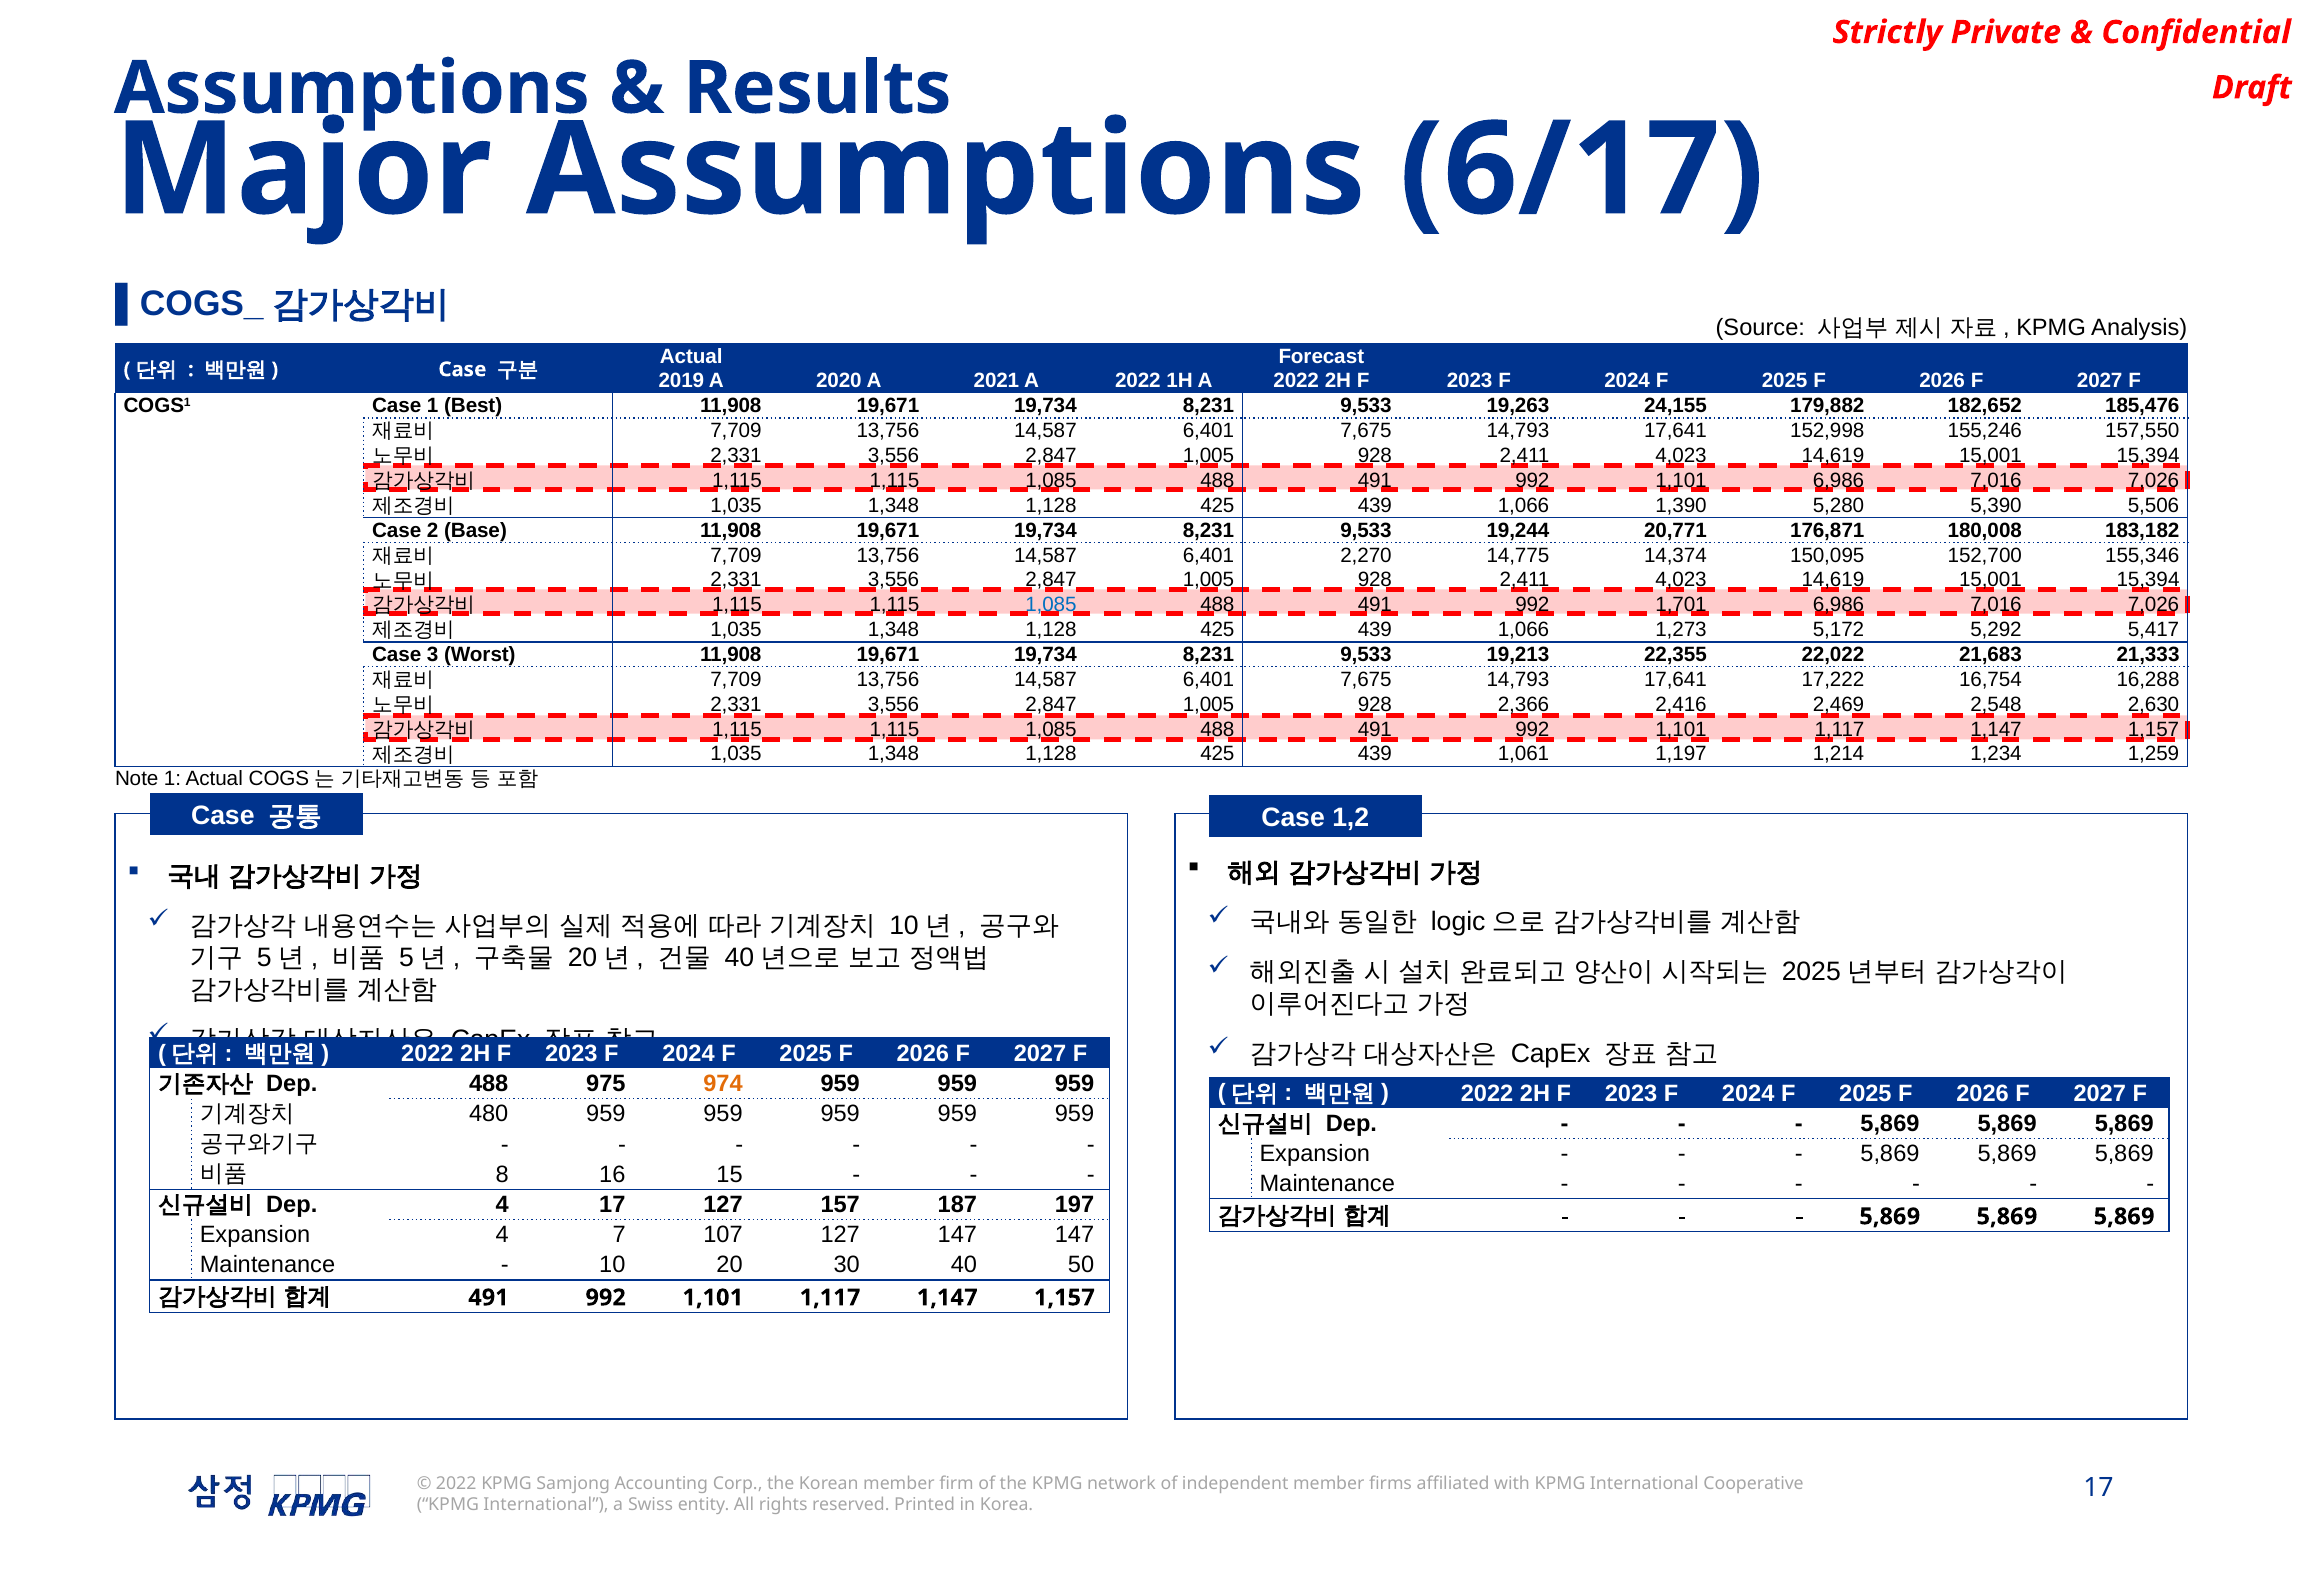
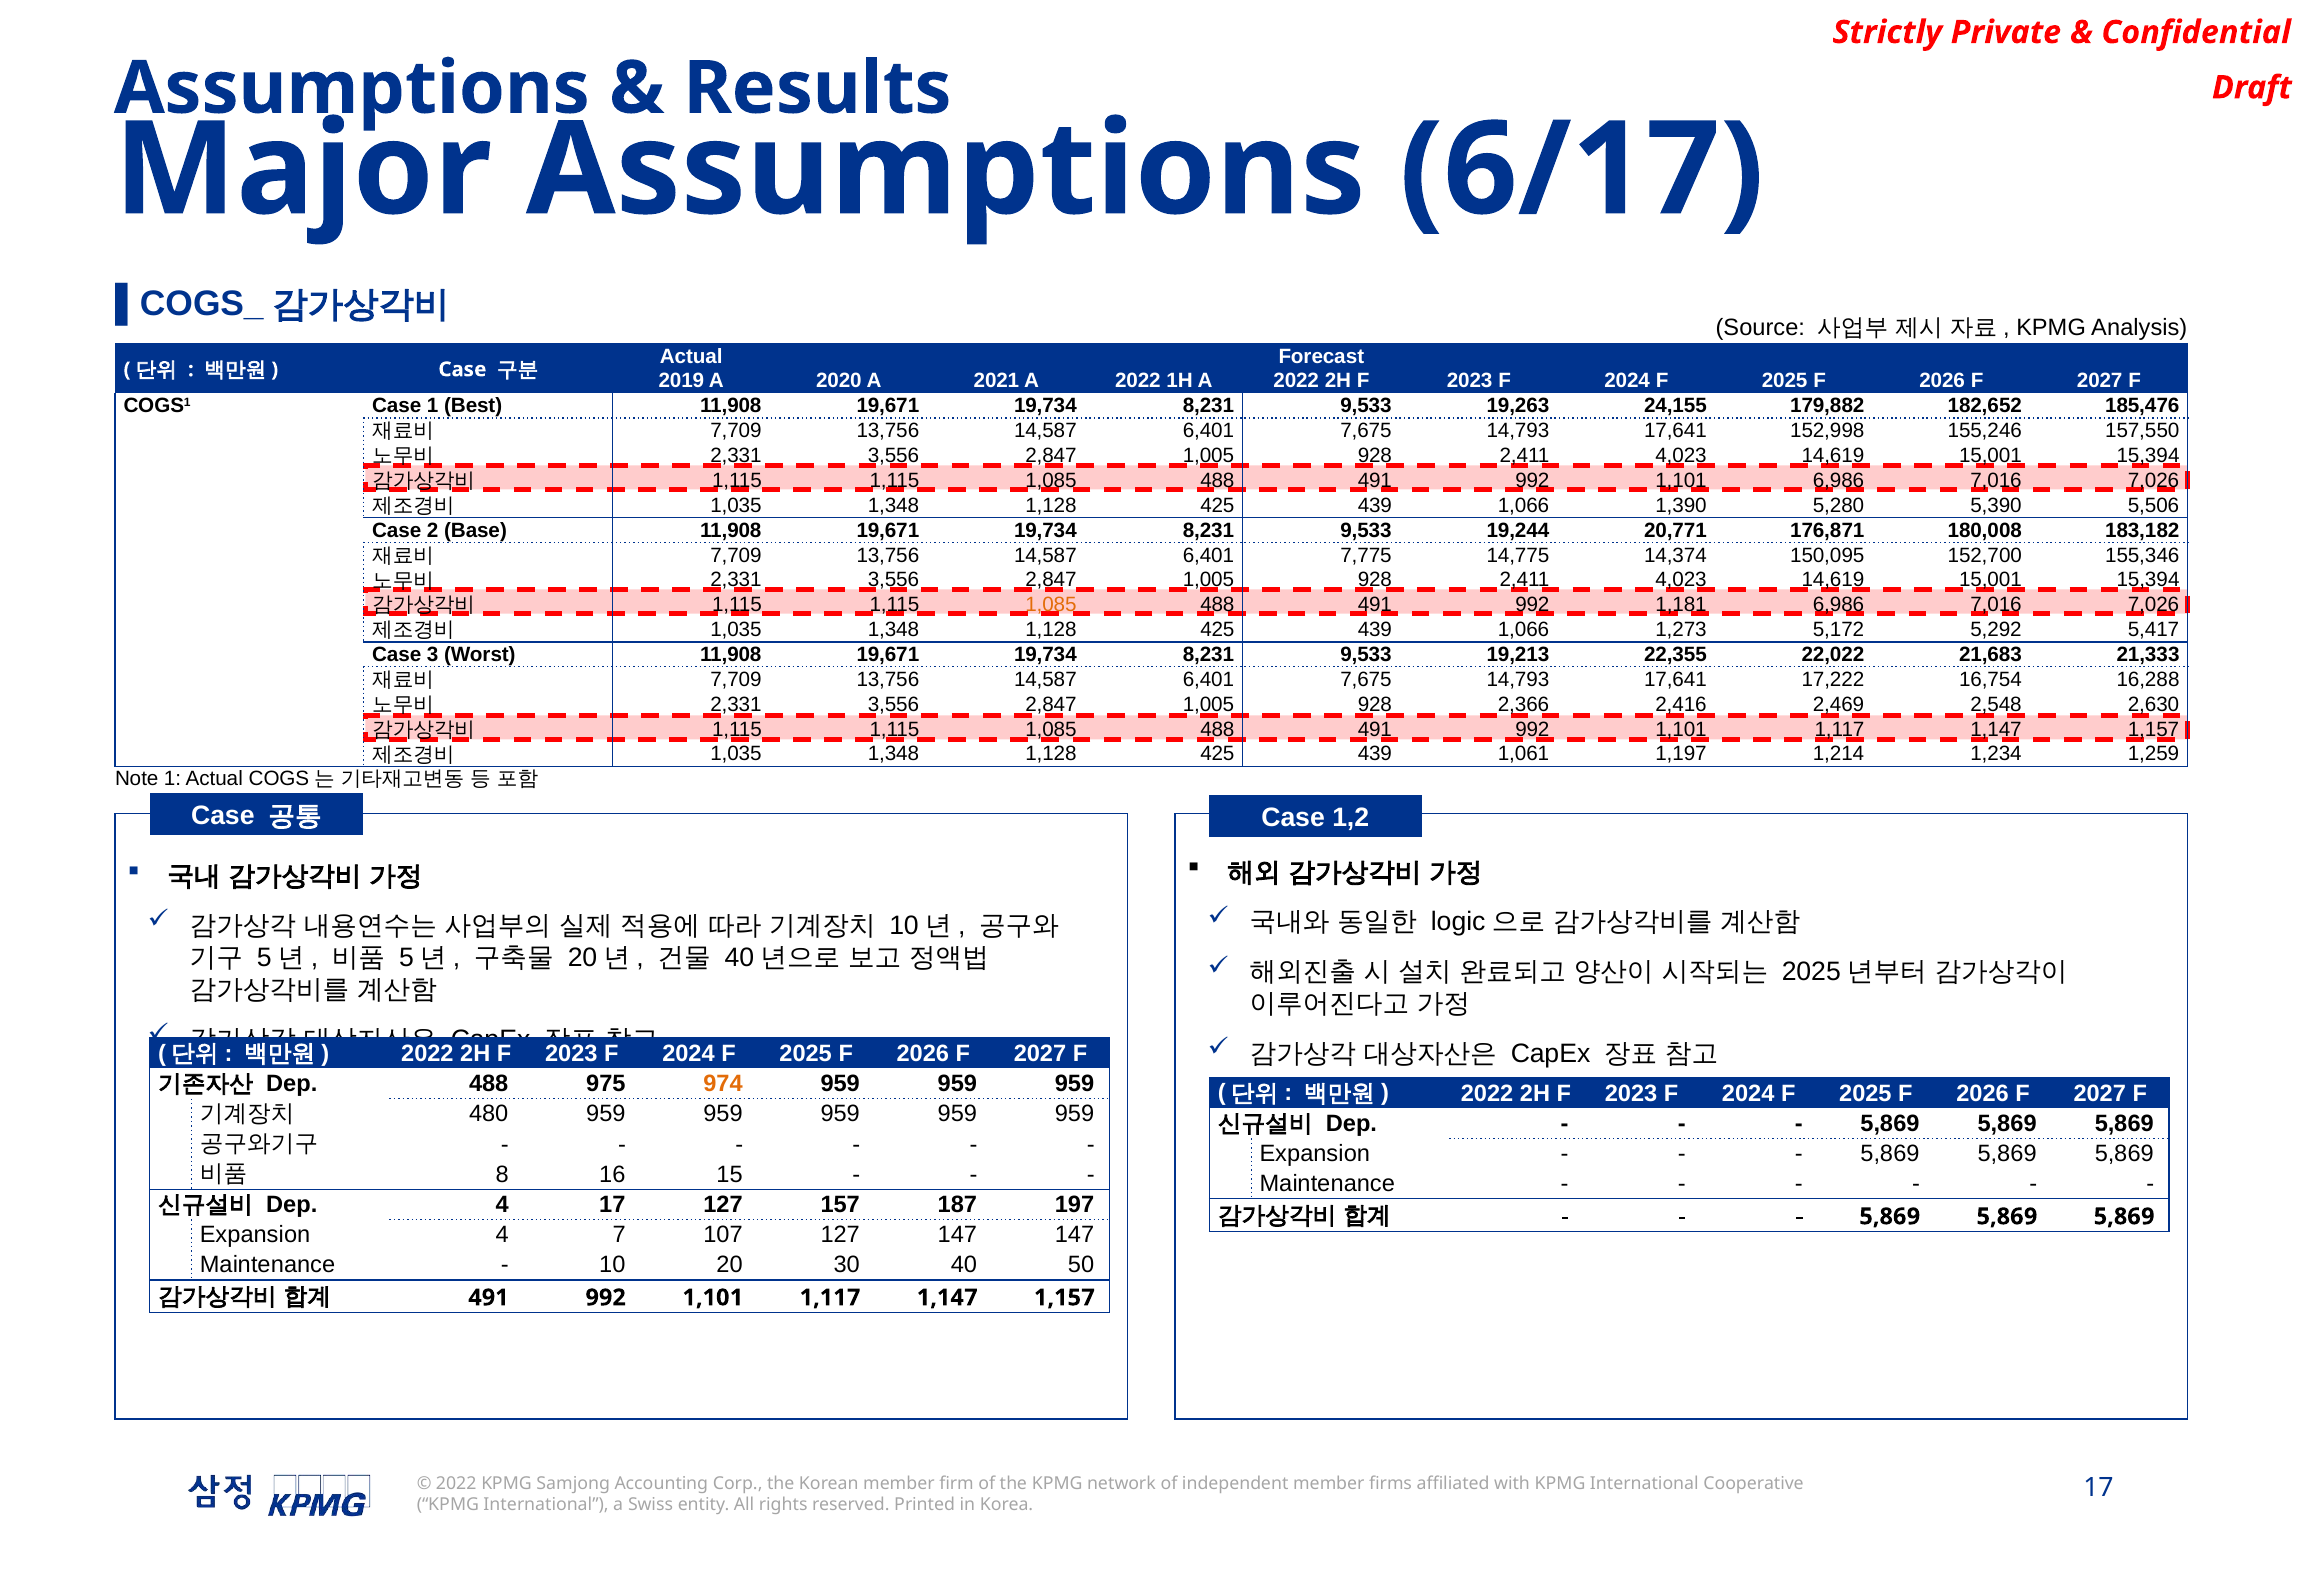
2,270: 2,270 -> 7,775 (1366, 555)
1,085 colour: blue -> orange (1051, 605)
1,701: 1,701 -> 1,181 (1681, 605)
